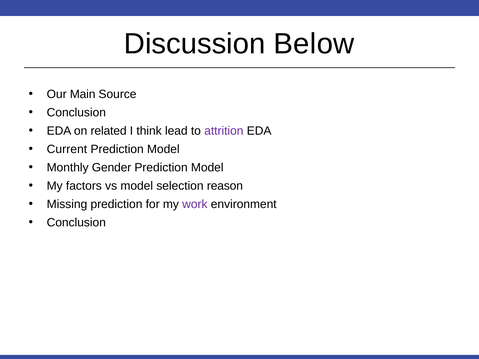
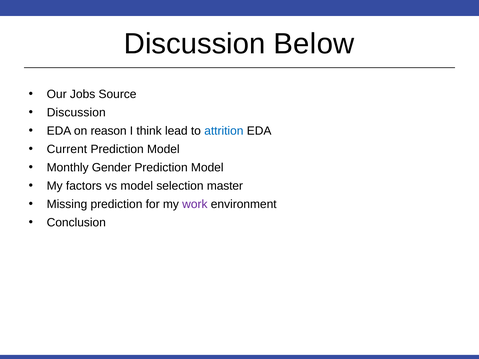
Main: Main -> Jobs (83, 94)
Conclusion: Conclusion -> Discussion (76, 113)
related: related -> reason (109, 131)
attrition colour: purple -> blue (224, 131)
reason: reason -> master (225, 186)
